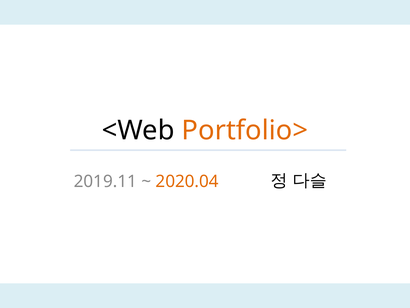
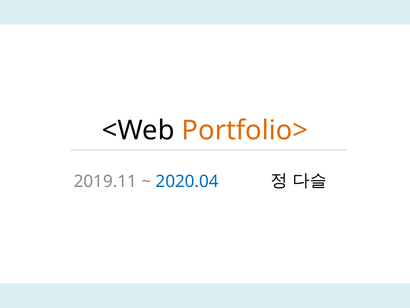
2020.04 colour: orange -> blue (187, 181)
